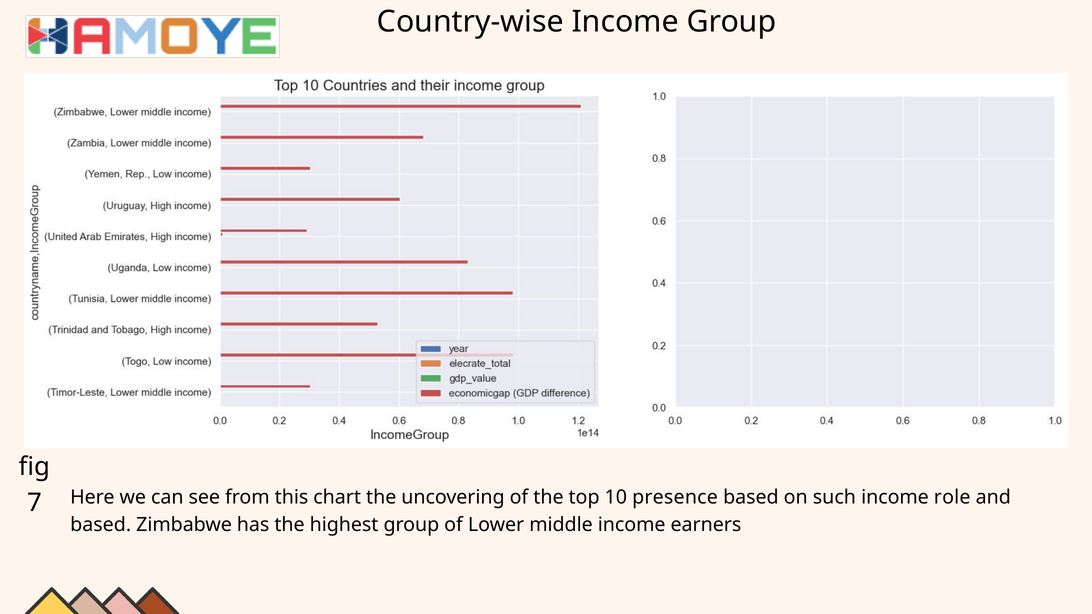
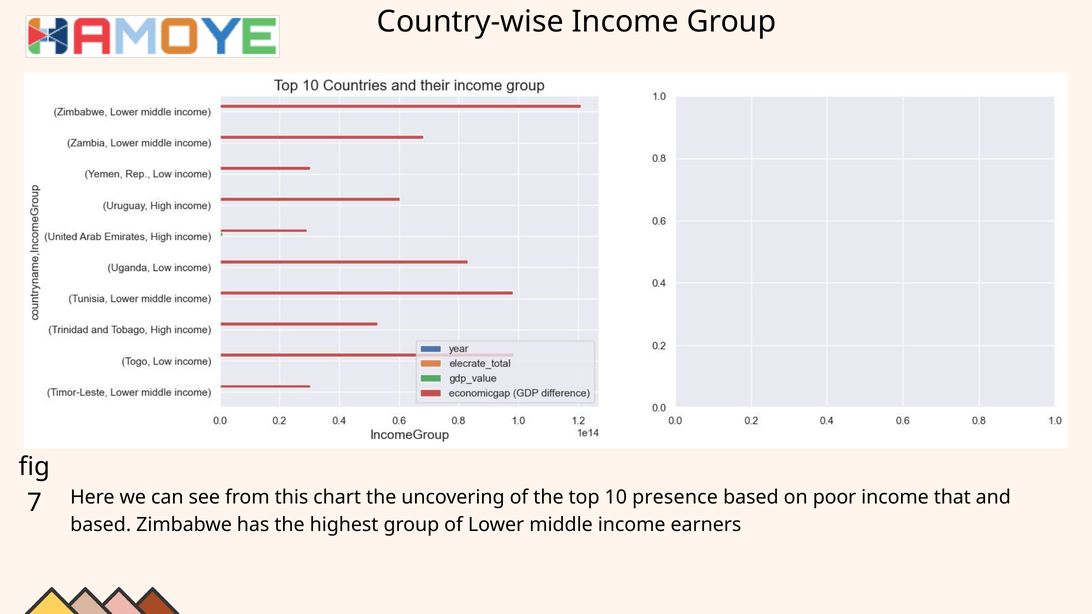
such: such -> poor (834, 498)
role: role -> that (952, 498)
